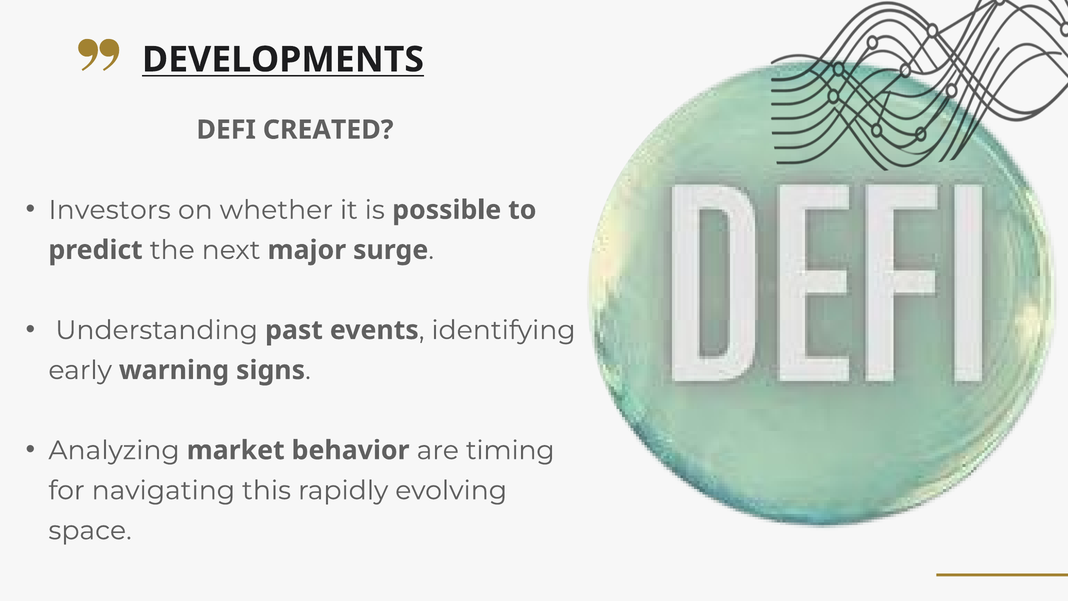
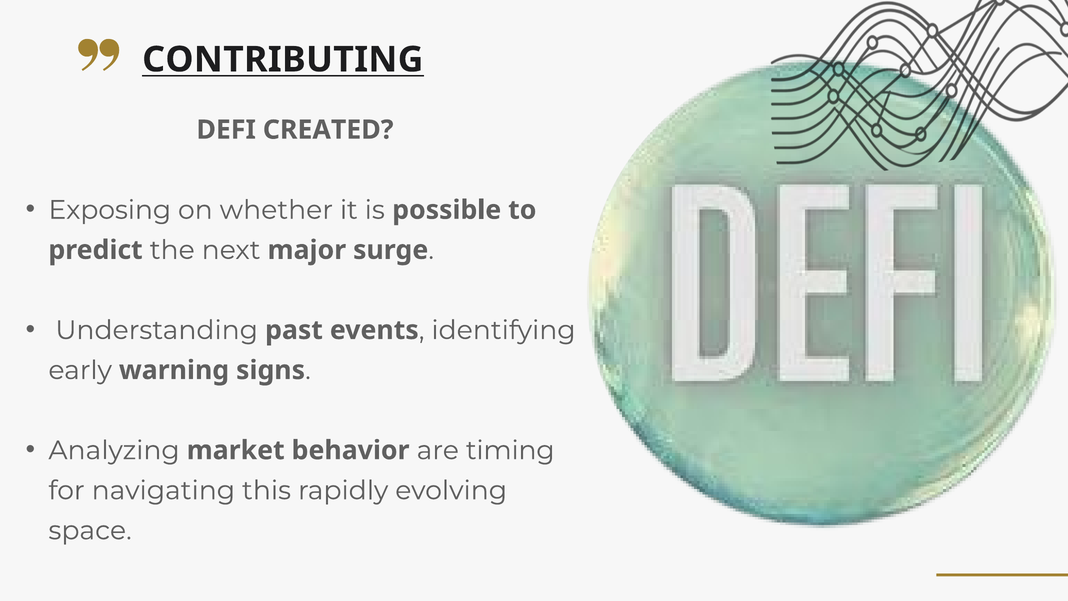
DEVELOPMENTS: DEVELOPMENTS -> CONTRIBUTING (283, 60)
Investors: Investors -> Exposing (110, 210)
